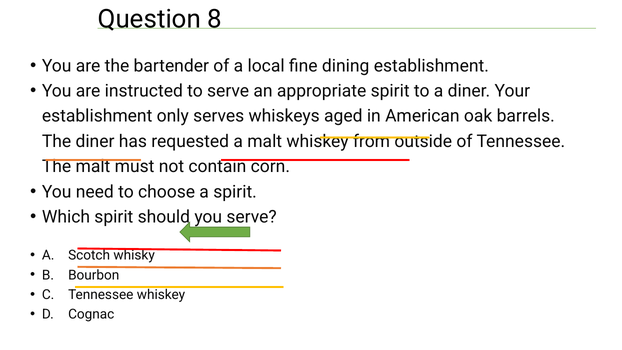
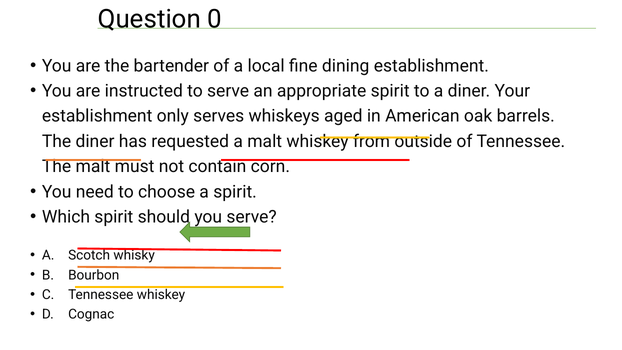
8: 8 -> 0 (215, 19)
